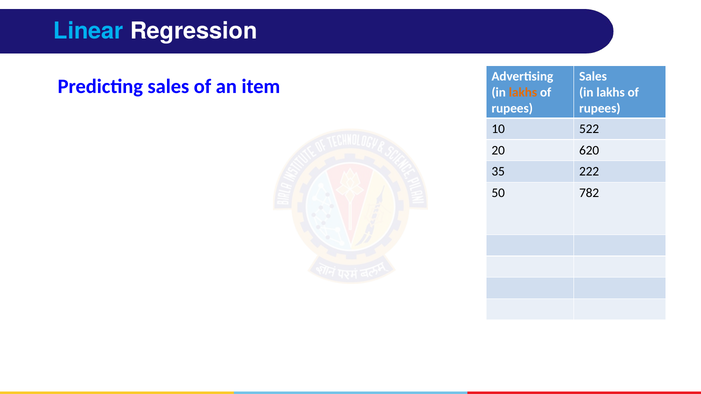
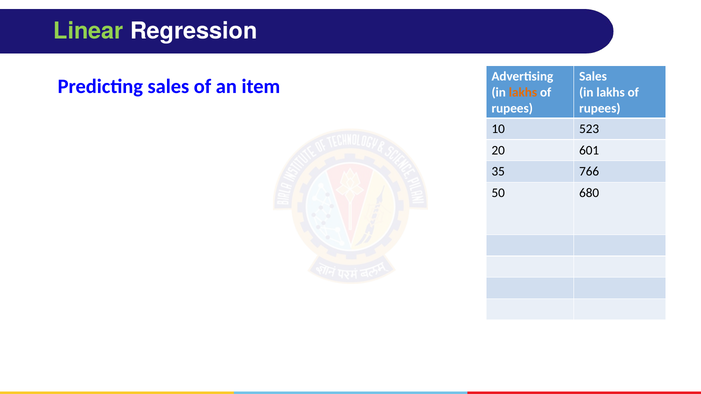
Linear colour: light blue -> light green (89, 31)
522: 522 -> 523 (589, 129)
620: 620 -> 601 (589, 150)
222: 222 -> 766 (589, 172)
782: 782 -> 680 (589, 193)
